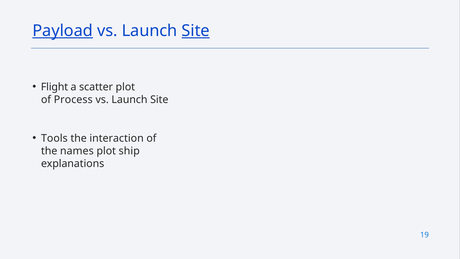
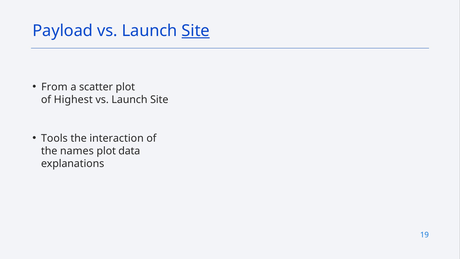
Payload underline: present -> none (63, 31)
Flight: Flight -> From (54, 87)
Process: Process -> Highest (73, 99)
ship: ship -> data (129, 151)
